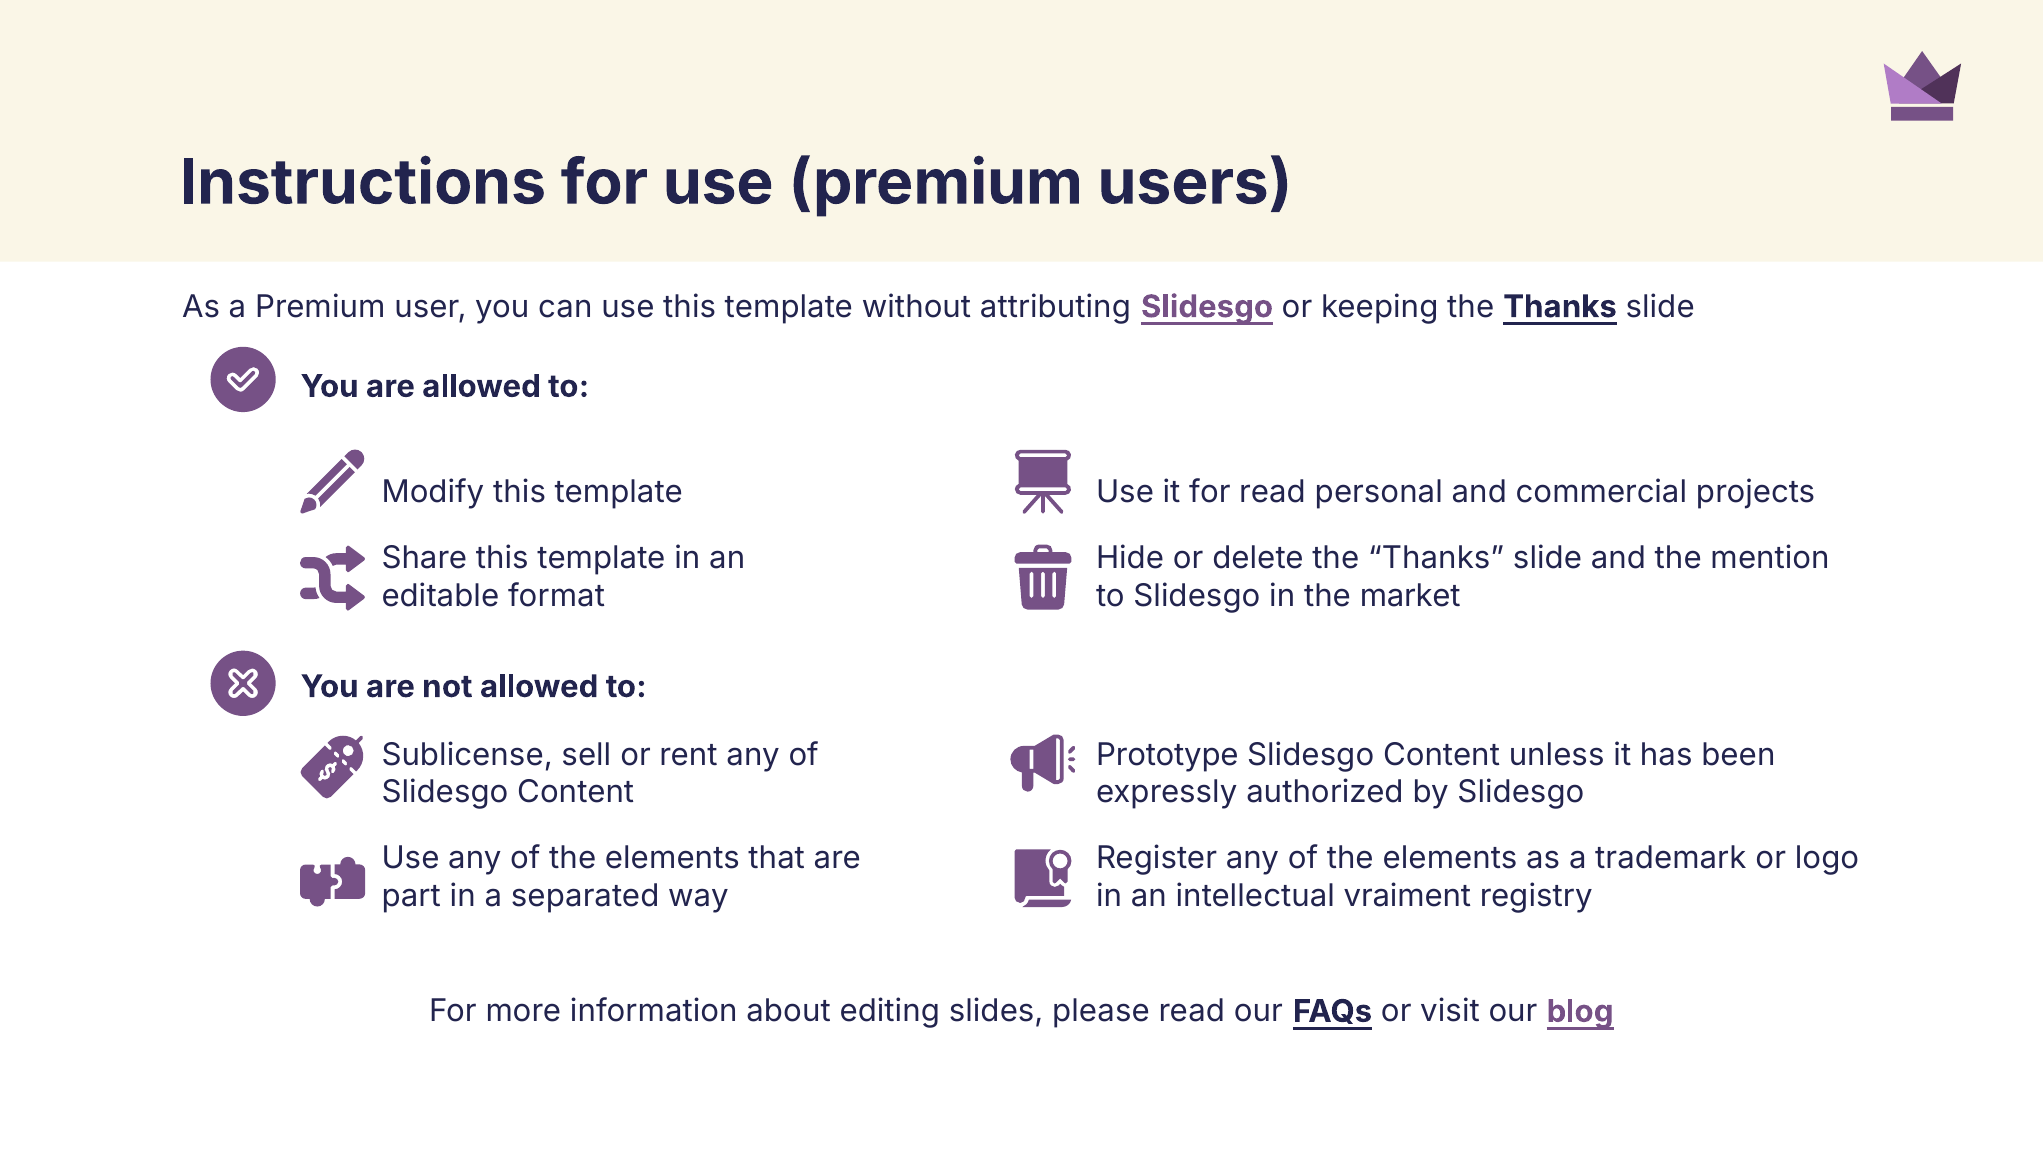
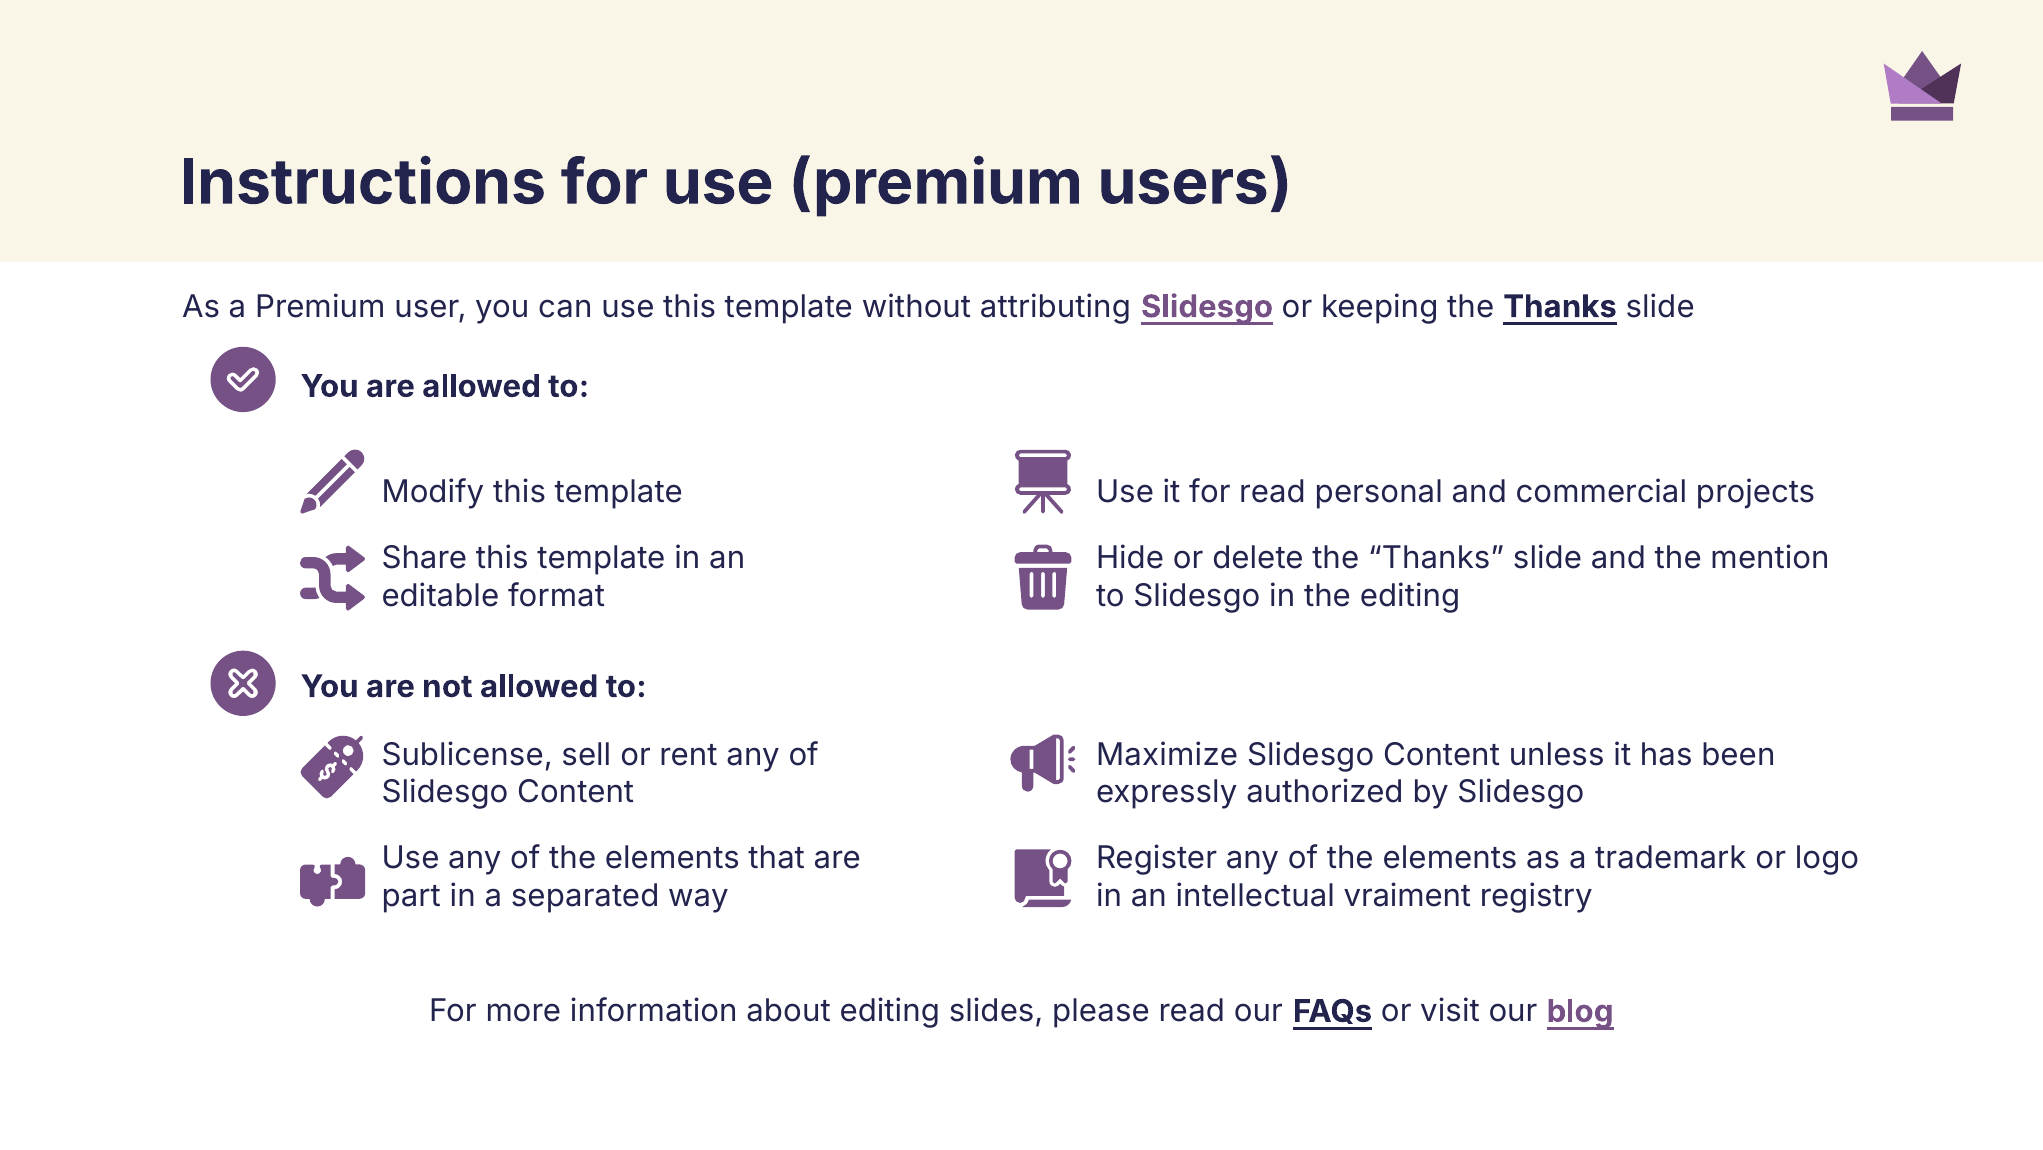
the market: market -> editing (1410, 596)
Prototype: Prototype -> Maximize (1167, 754)
